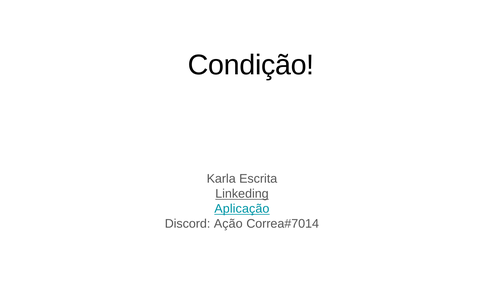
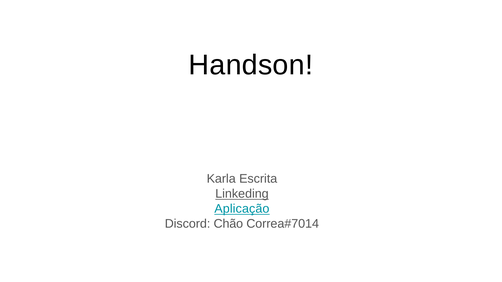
Condição: Condição -> Handson (251, 65)
Ação: Ação -> Chão (228, 224)
